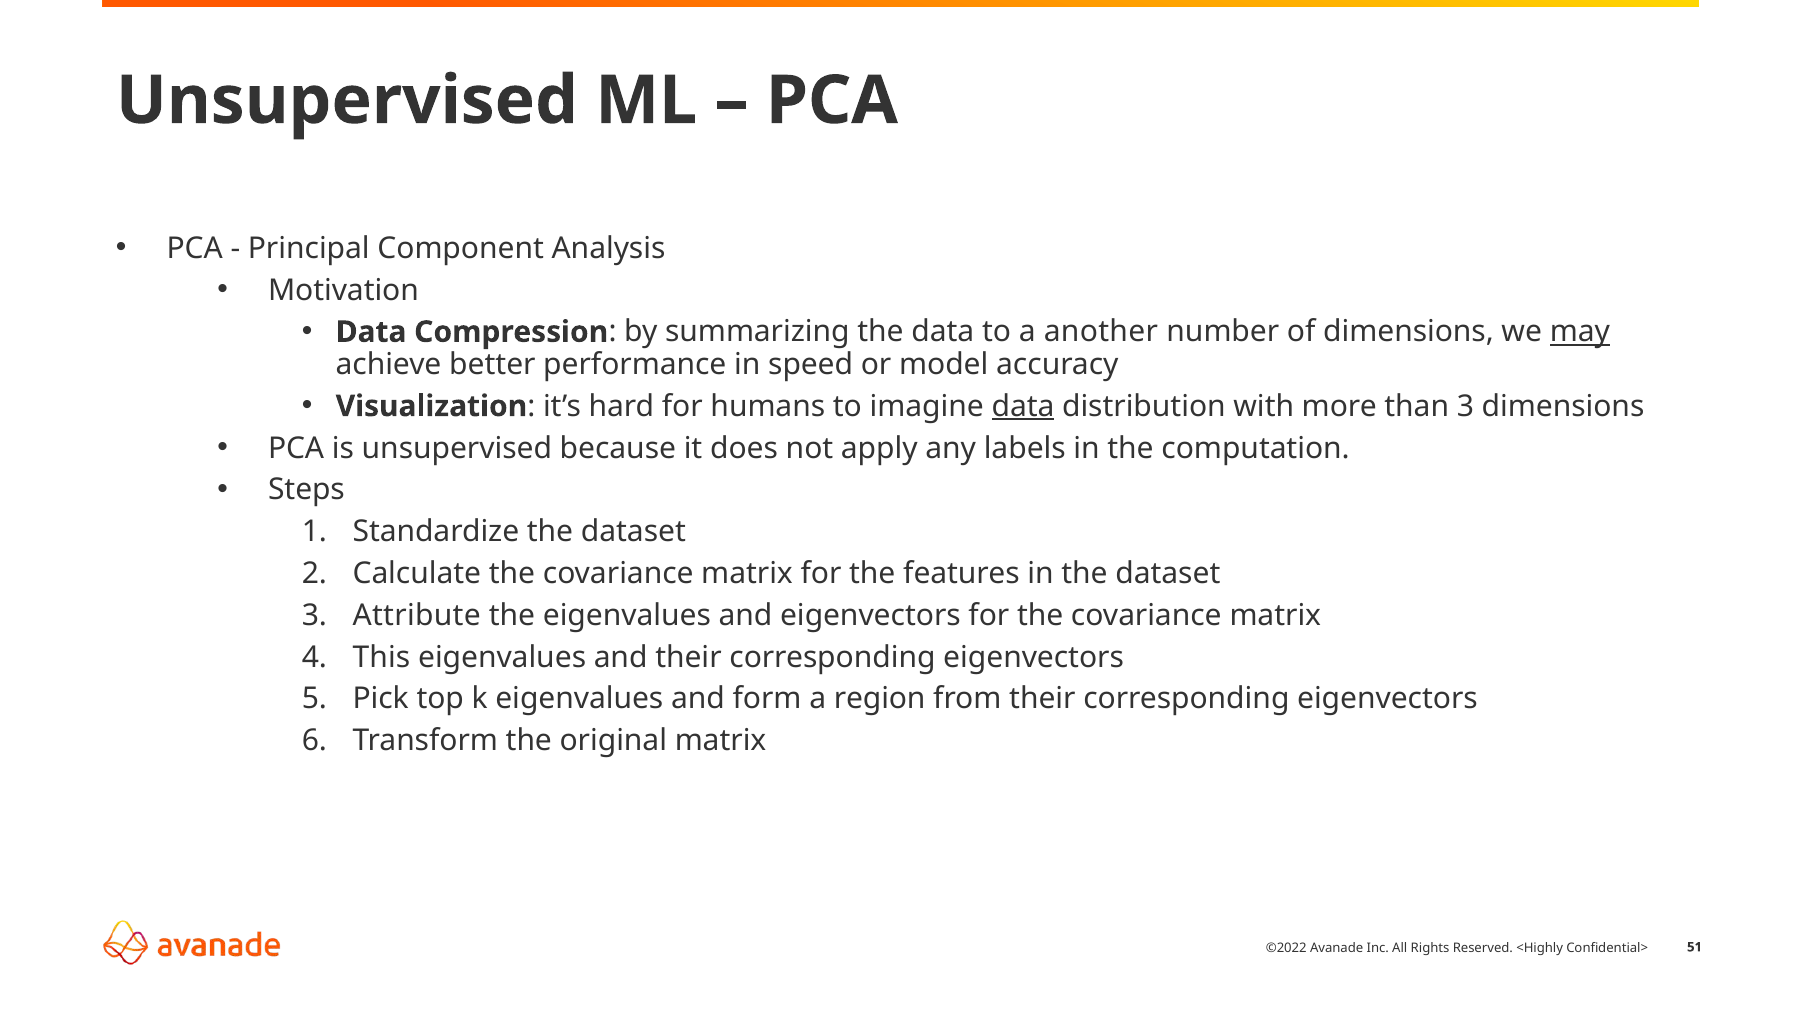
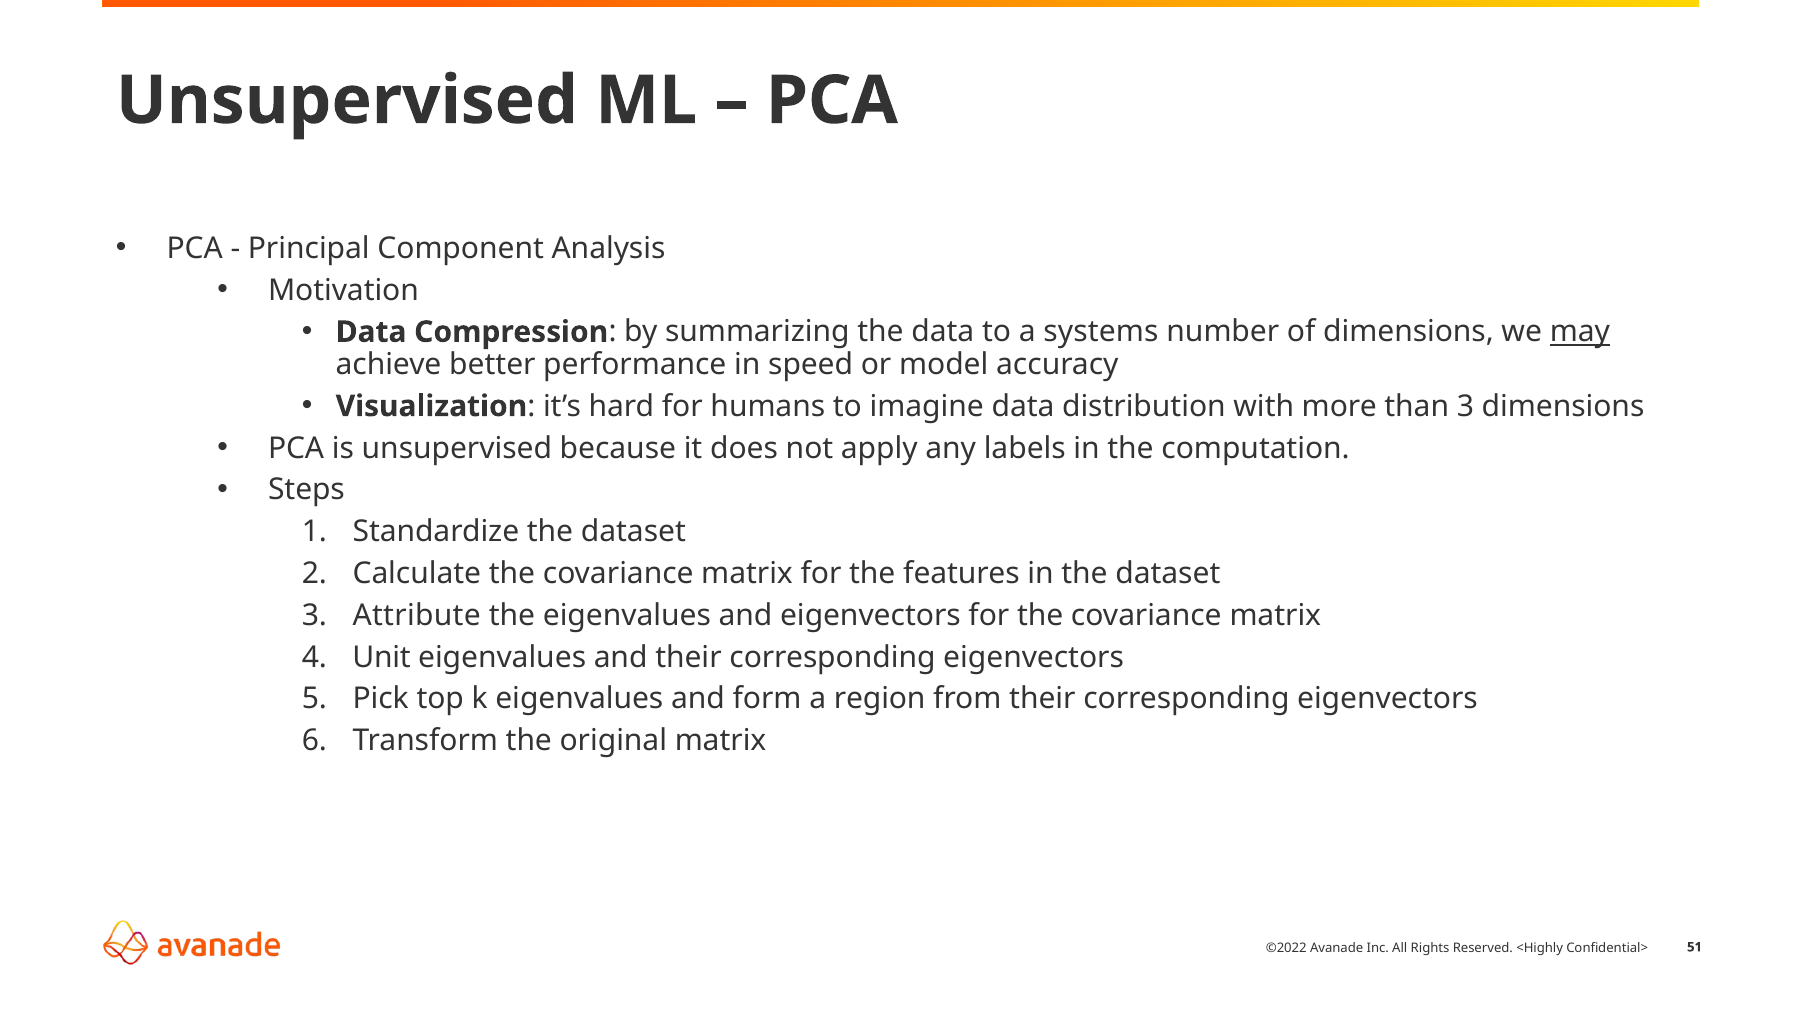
another: another -> systems (1101, 332)
data underline: present -> none (1023, 406)
This: This -> Unit (382, 657)
